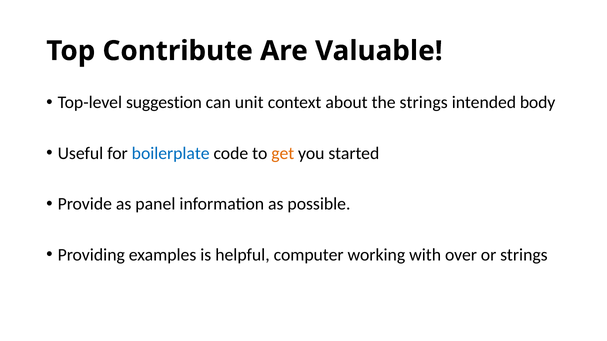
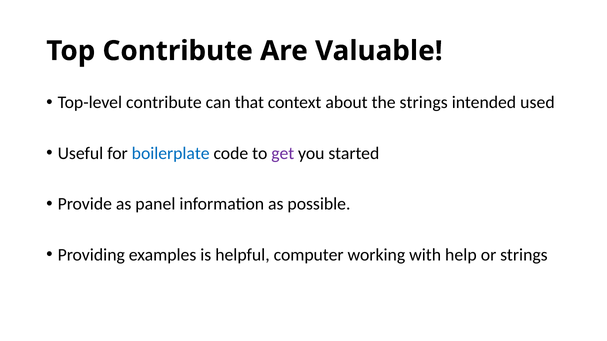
Top-level suggestion: suggestion -> contribute (164, 103)
unit: unit -> that (249, 103)
body: body -> used (537, 103)
get colour: orange -> purple (283, 153)
over: over -> help (461, 255)
